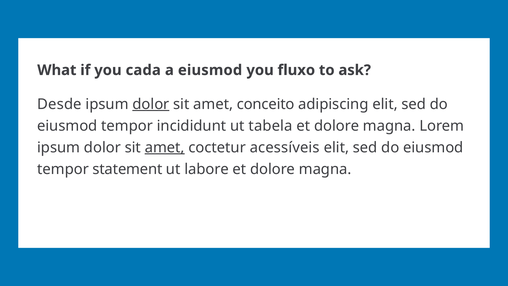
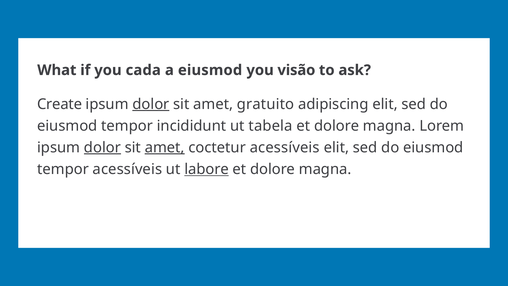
fluxo: fluxo -> visão (296, 70)
Desde: Desde -> Create (60, 104)
conceito: conceito -> gratuito (266, 104)
dolor underline: none -> present (102, 147)
tempor statement: statement -> acessíveis (127, 169)
labore underline: none -> present (207, 169)
